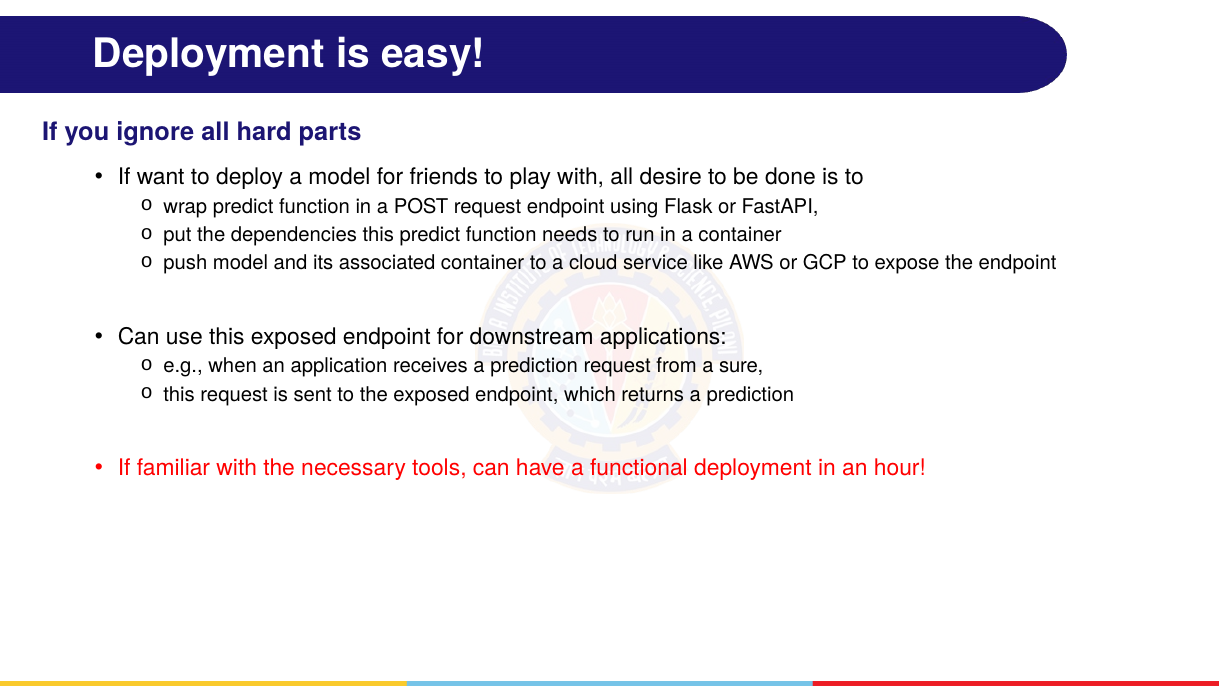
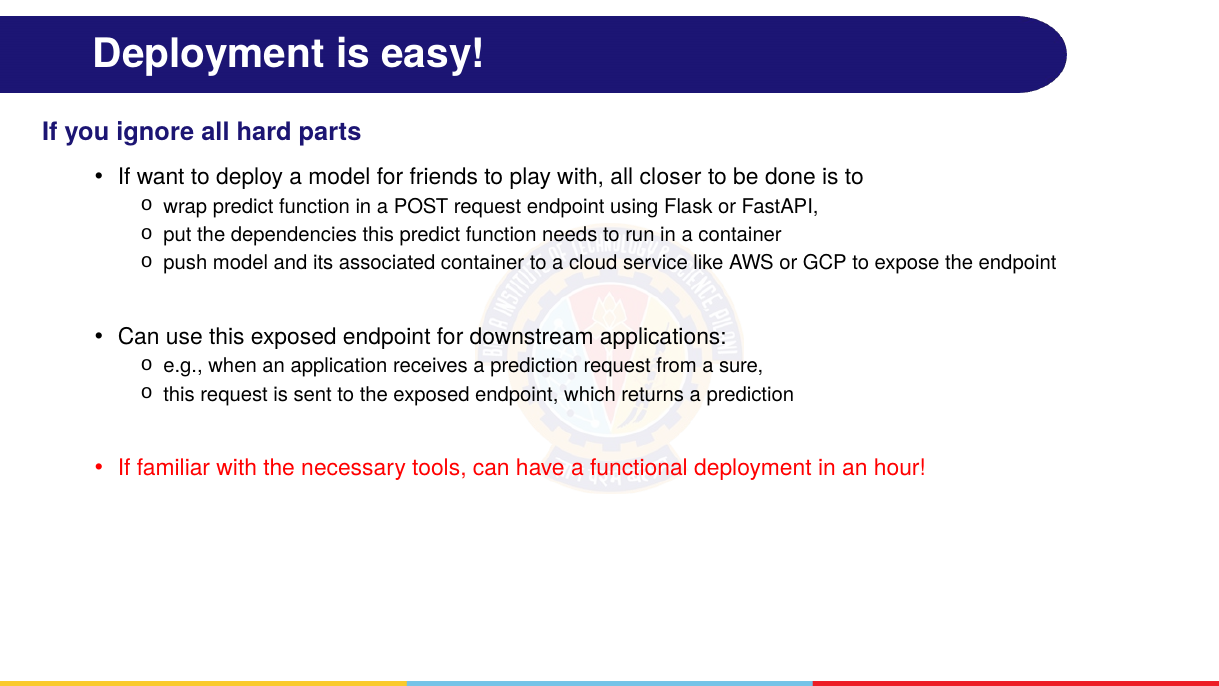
desire: desire -> closer (671, 177)
